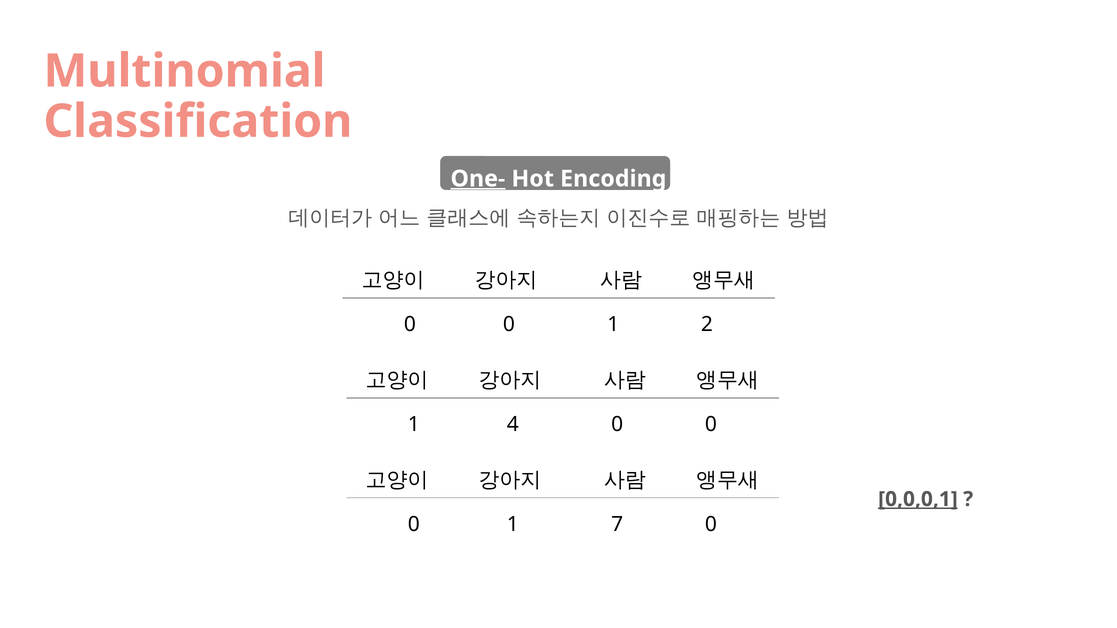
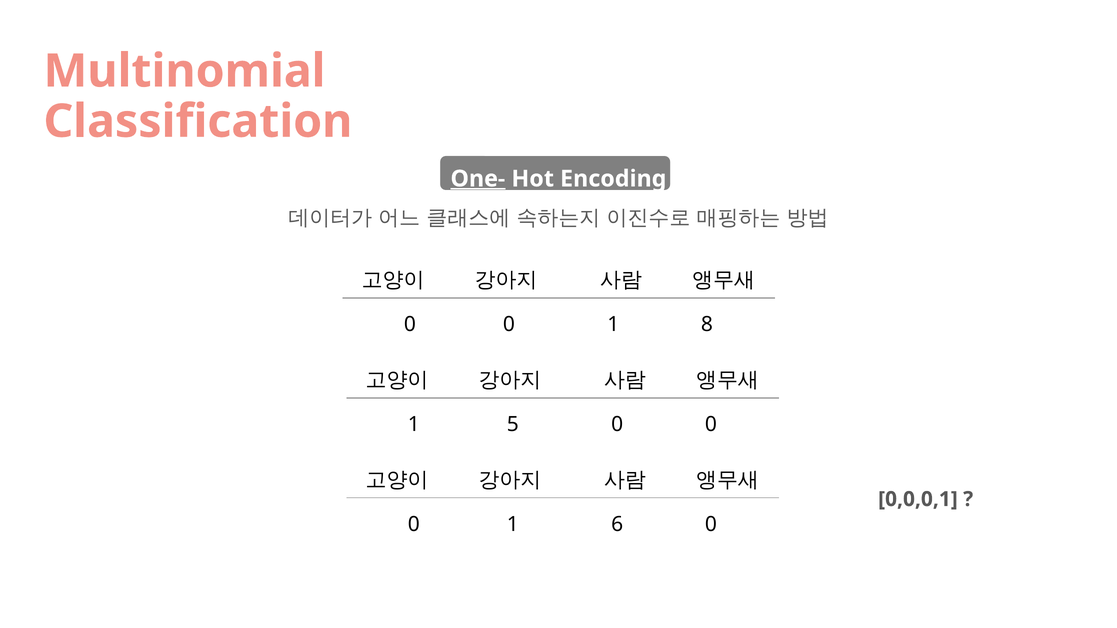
2: 2 -> 8 (707, 325)
4: 4 -> 5 (513, 425)
0,0,0,1 underline: present -> none (918, 499)
7: 7 -> 6 (617, 525)
